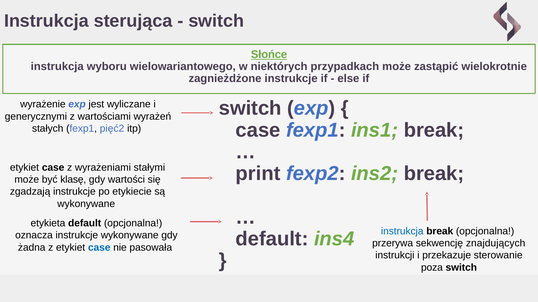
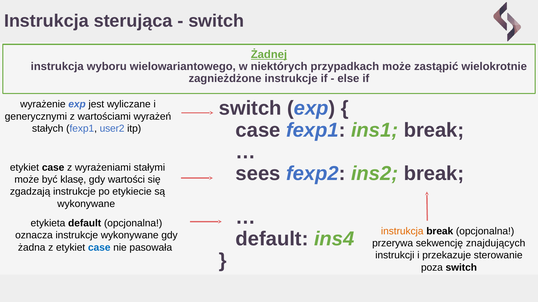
Słońce: Słońce -> Żadnej (269, 54)
pięć2: pięć2 -> user2 (112, 129)
print: print -> sees (258, 174)
instrukcja colour: blue -> orange (402, 232)
